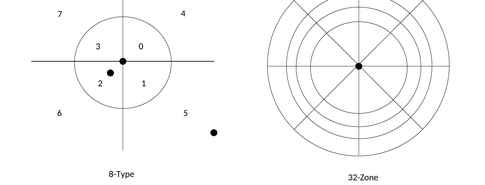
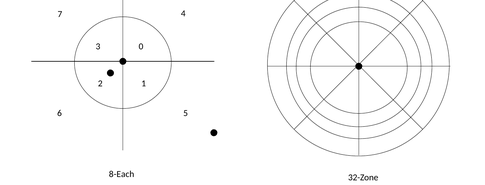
8-Type: 8-Type -> 8-Each (122, 174)
